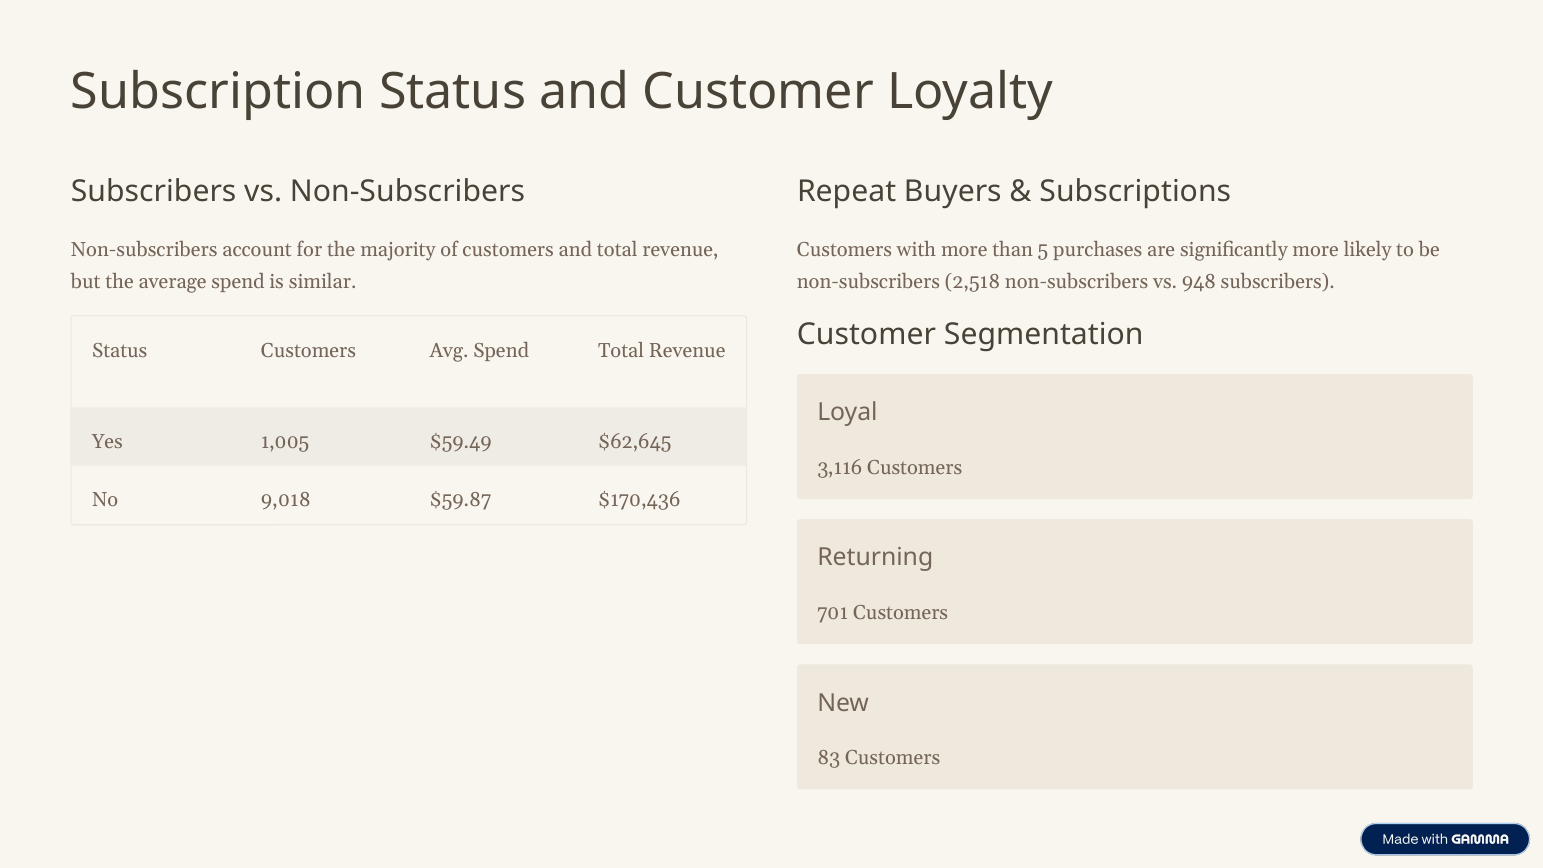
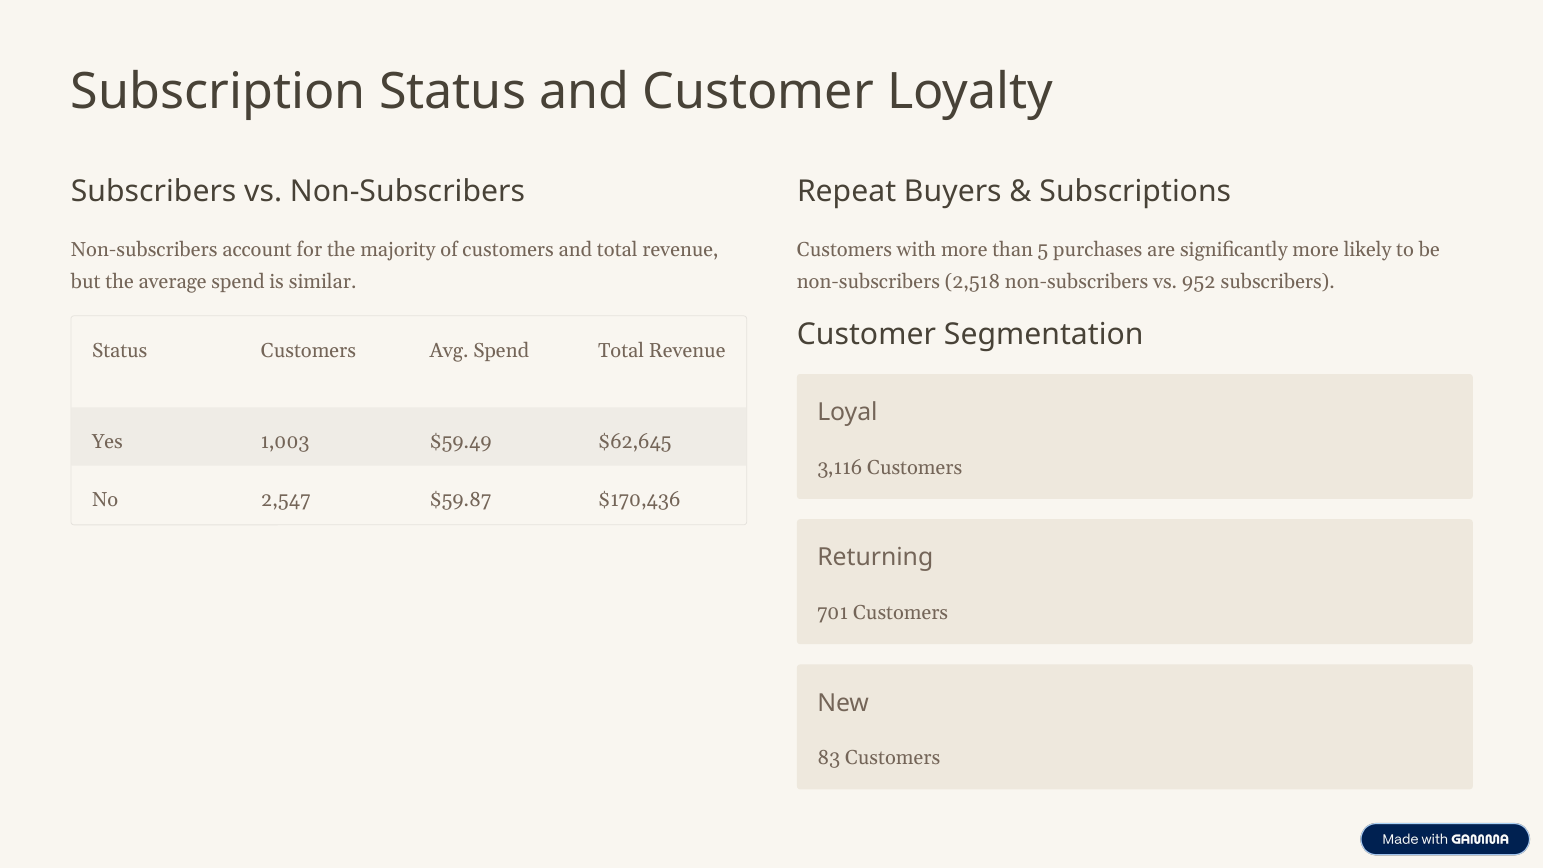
948: 948 -> 952 (1199, 282)
1,005: 1,005 -> 1,003 (285, 442)
9,018: 9,018 -> 2,547 (286, 500)
